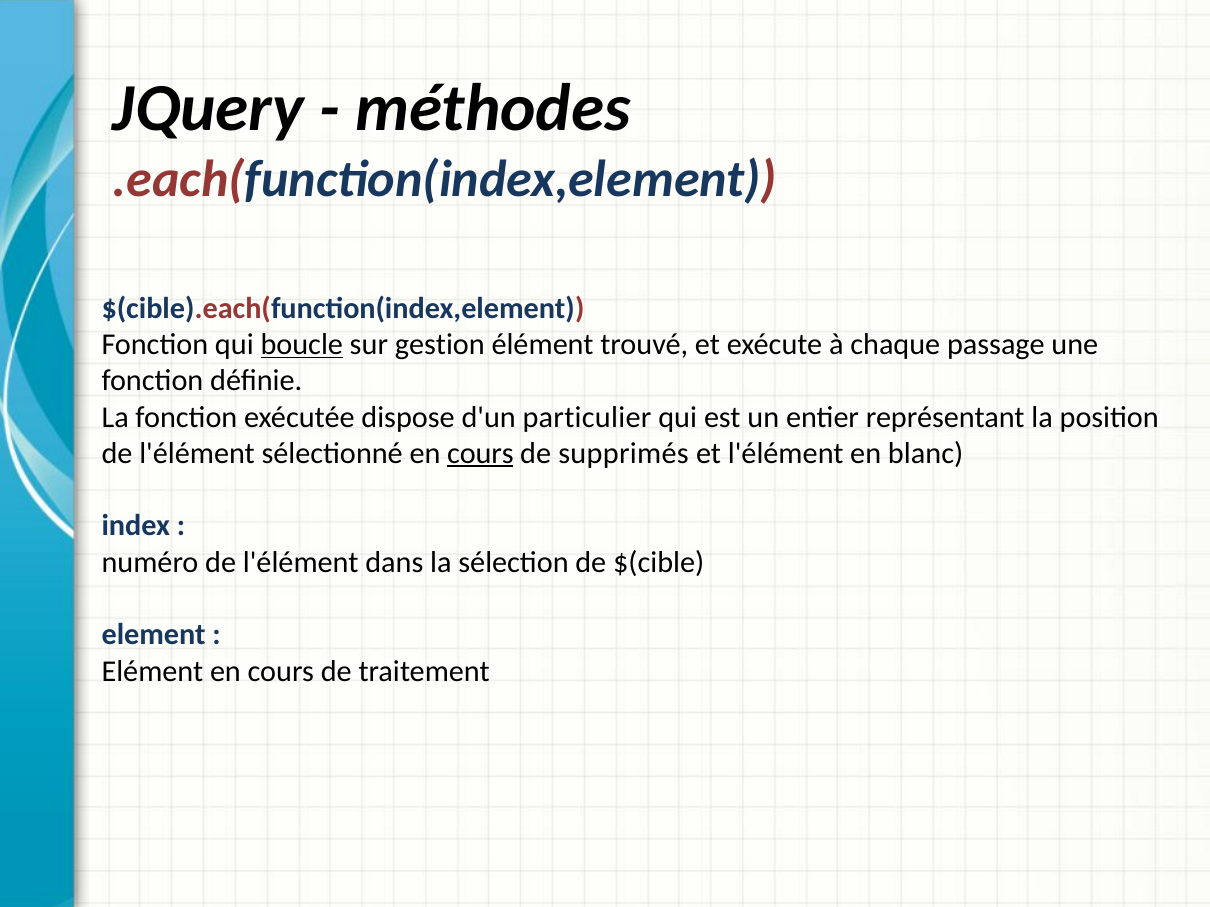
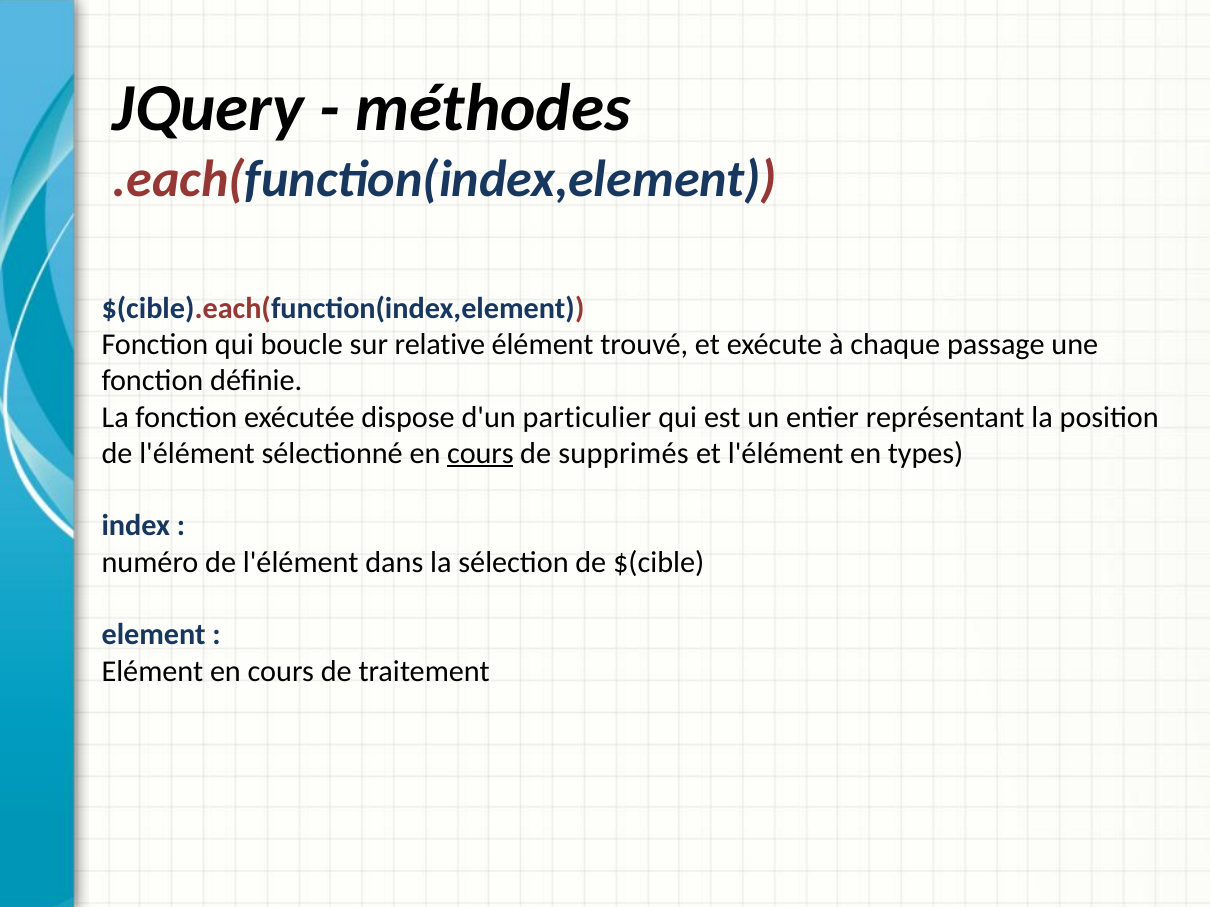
boucle underline: present -> none (302, 345)
gestion: gestion -> relative (440, 345)
blanc: blanc -> types (926, 454)
